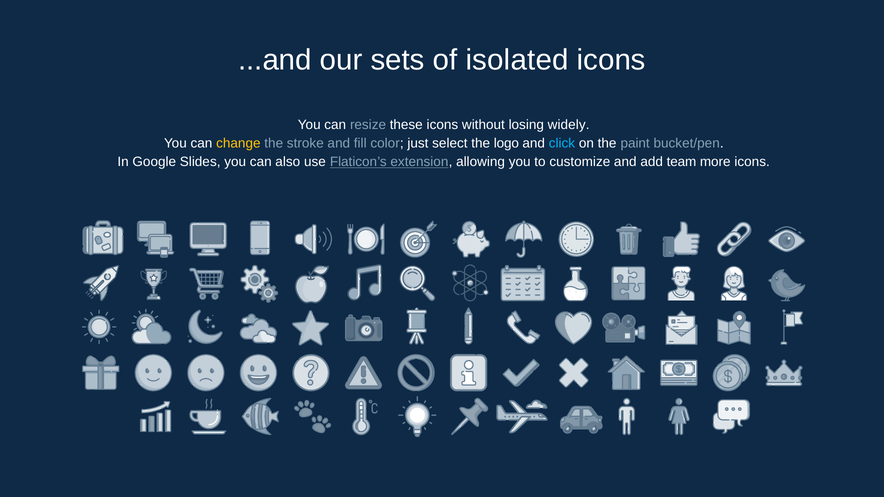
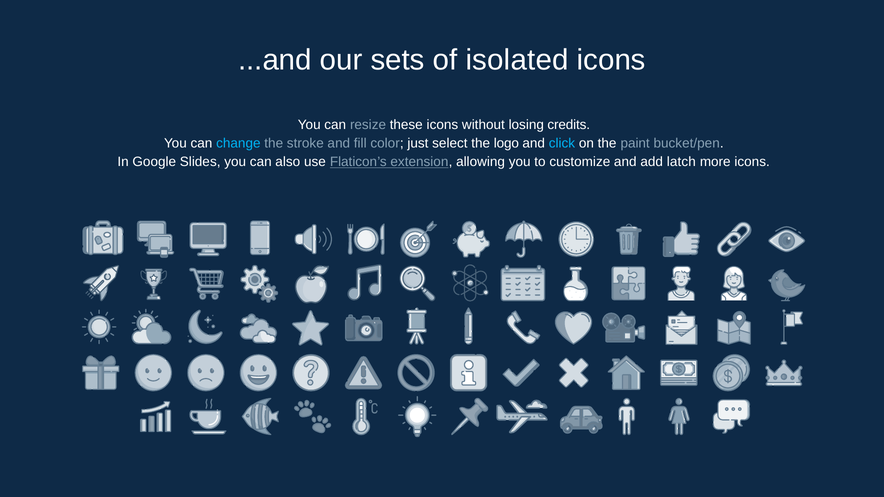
widely: widely -> credits (569, 125)
change colour: yellow -> light blue (238, 143)
team: team -> latch (681, 162)
